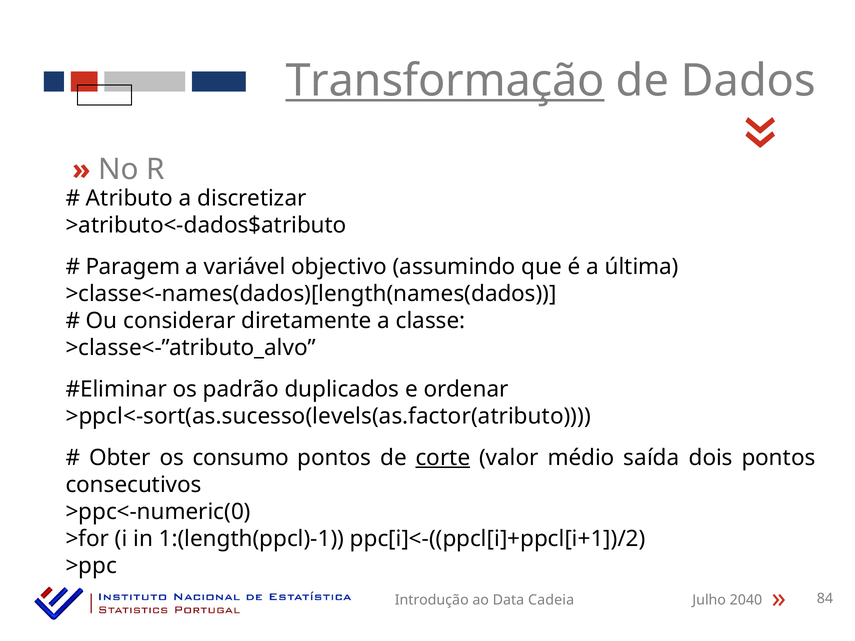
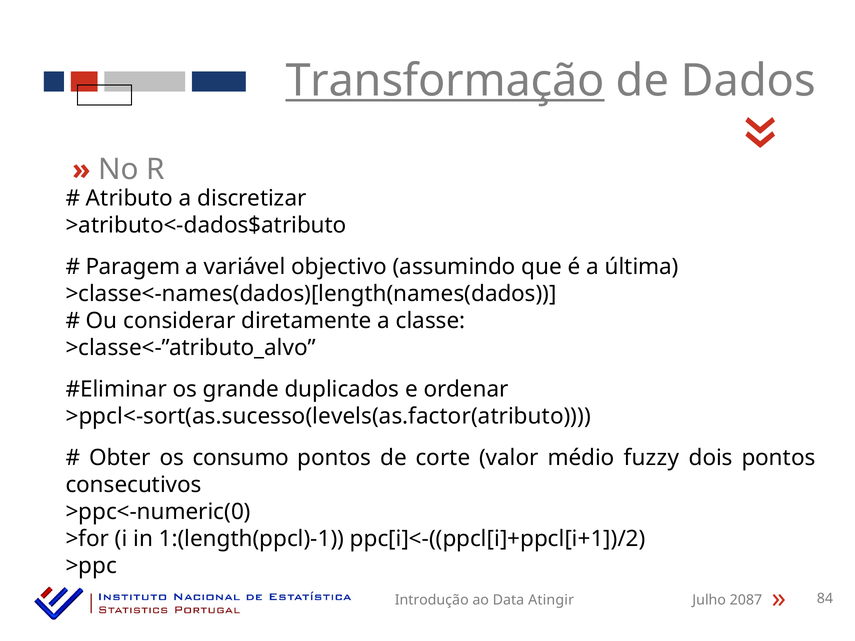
padrão: padrão -> grande (241, 389)
corte underline: present -> none (443, 458)
saída: saída -> fuzzy (651, 458)
Cadeia: Cadeia -> Atingir (551, 600)
2040: 2040 -> 2087 (746, 600)
